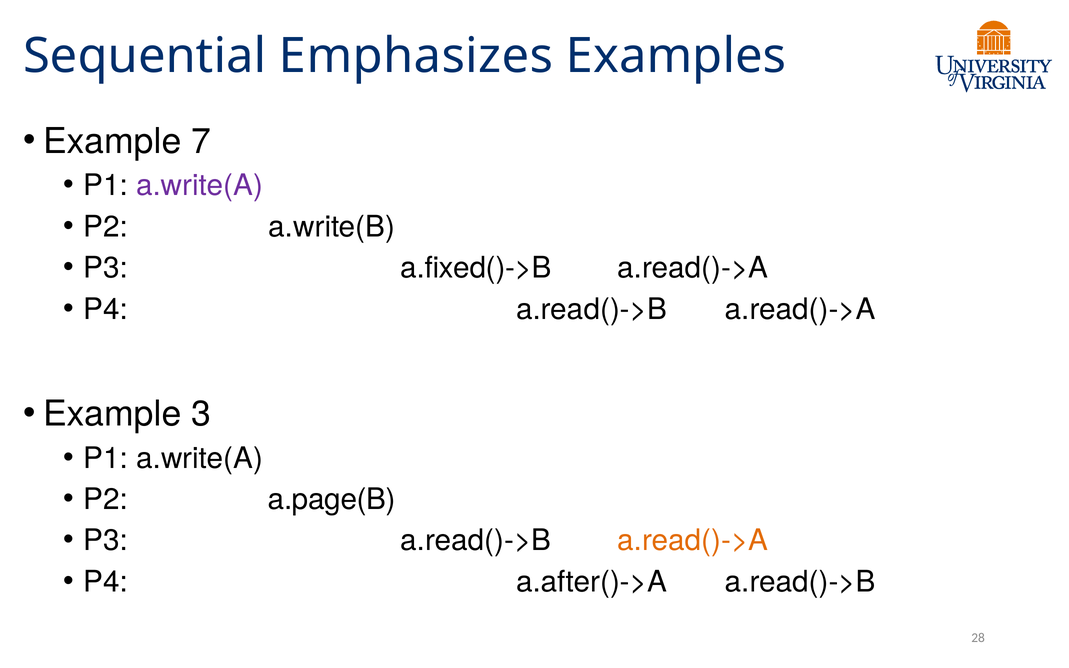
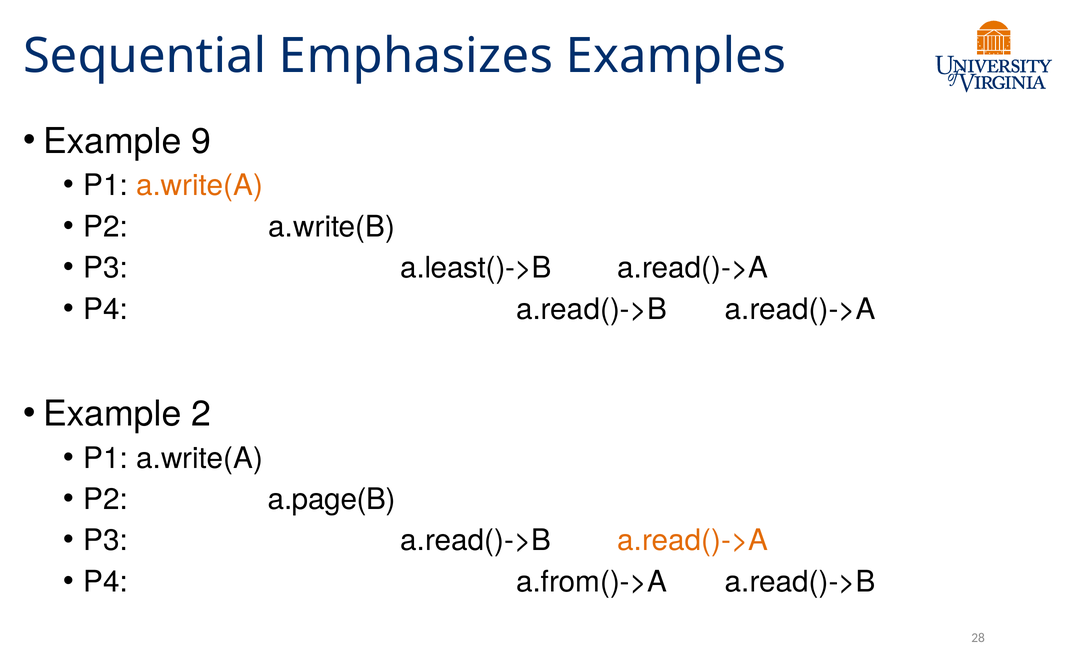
7: 7 -> 9 (201, 141)
a.write(A colour: purple -> orange (200, 186)
a.fixed()->B: a.fixed()->B -> a.least()->B (476, 268)
3: 3 -> 2 (201, 414)
a.after()->A: a.after()->A -> a.from()->A (591, 582)
